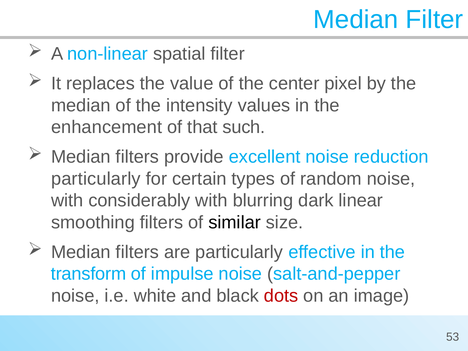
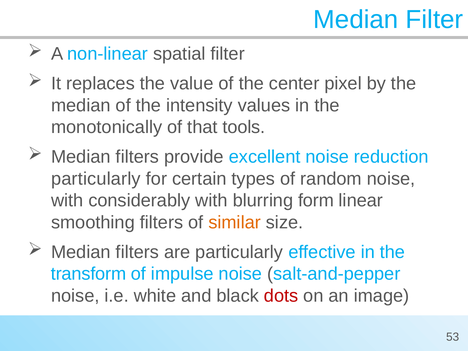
enhancement: enhancement -> monotonically (107, 127)
such: such -> tools (244, 127)
dark: dark -> form (316, 201)
similar colour: black -> orange (235, 222)
